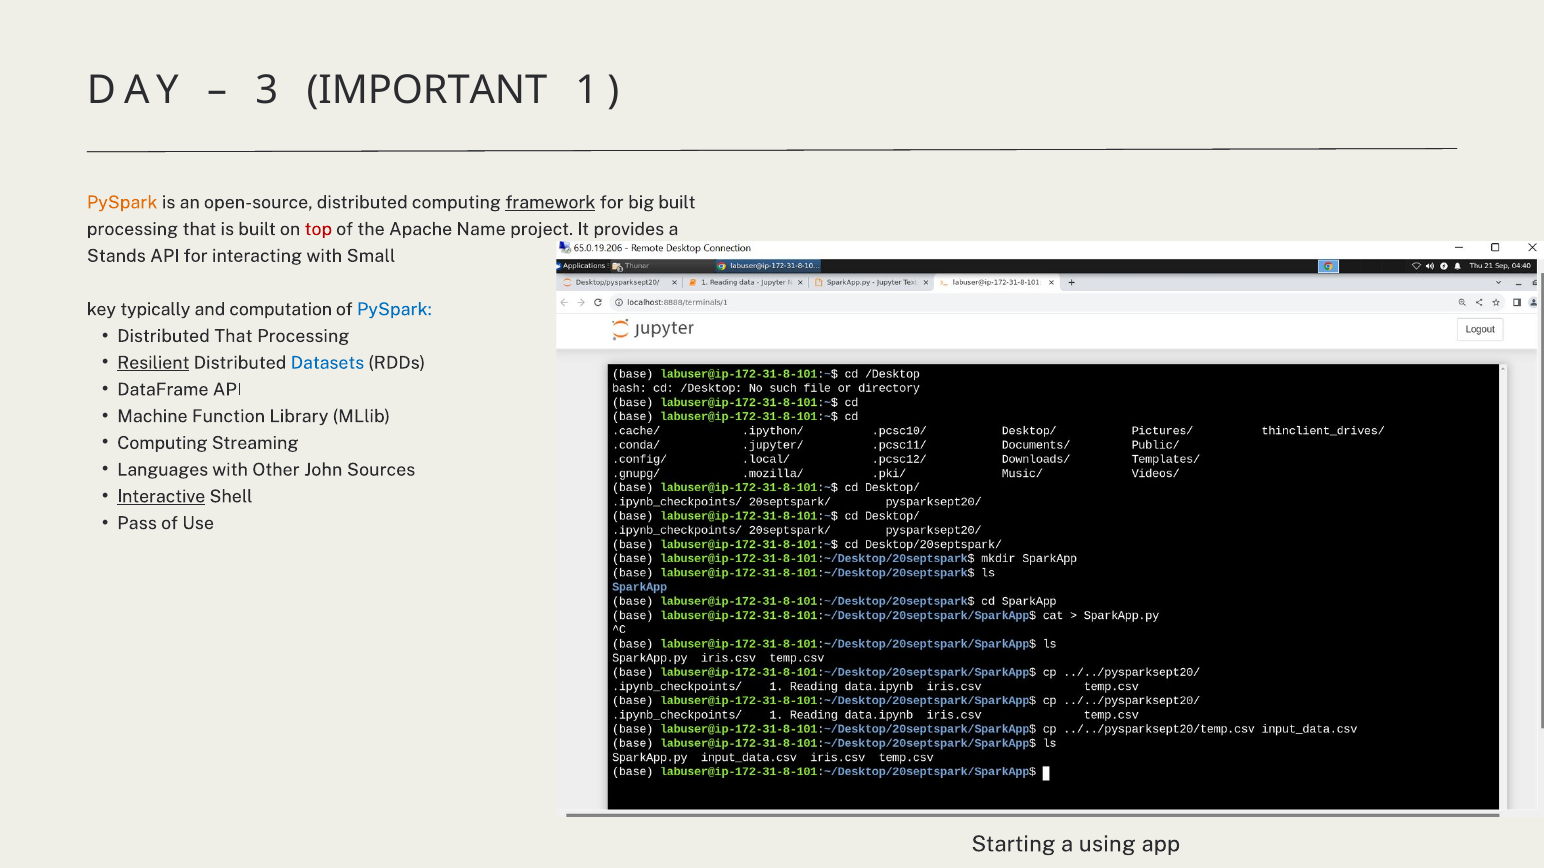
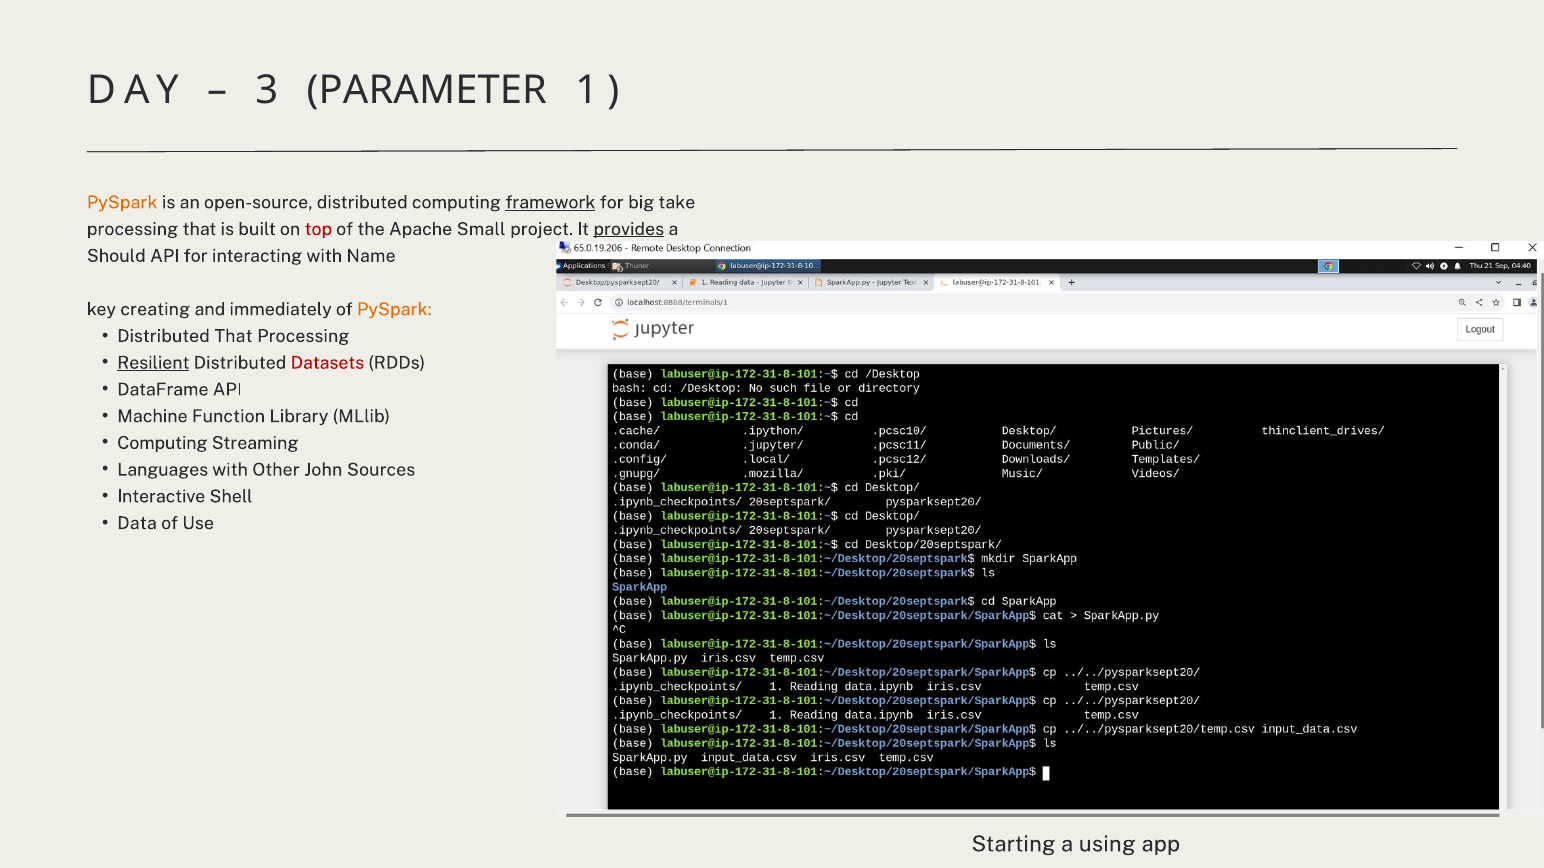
IMPORTANT: IMPORTANT -> PARAMETER (427, 90)
big built: built -> take (677, 203)
Name: Name -> Small (481, 229)
provides underline: none -> present (629, 229)
Stands: Stands -> Should (116, 256)
Small: Small -> Name (371, 256)
typically: typically -> creating (155, 310)
computation: computation -> immediately (281, 310)
PySpark colour: blue -> orange (394, 310)
Datasets colour: blue -> red (327, 363)
Interactive underline: present -> none (161, 497)
Pass: Pass -> Data (137, 524)
